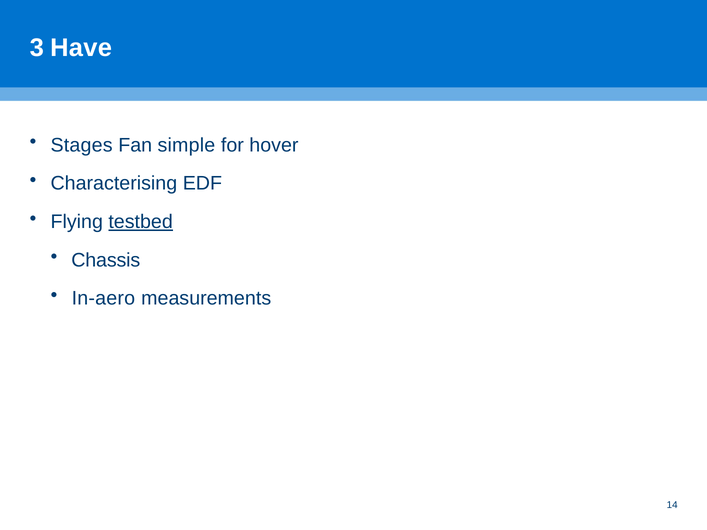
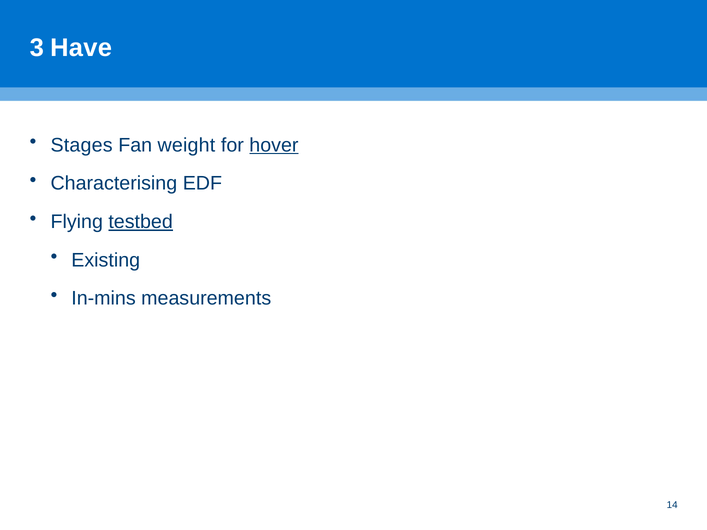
simple: simple -> weight (186, 145)
hover underline: none -> present (274, 145)
Chassis: Chassis -> Existing (106, 260)
In-aero: In-aero -> In-mins (104, 298)
